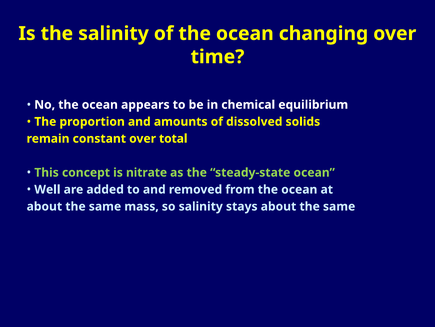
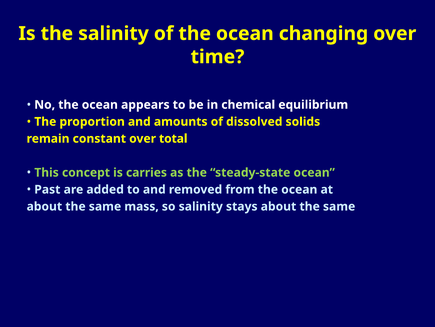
nitrate: nitrate -> carries (146, 172)
Well: Well -> Past (47, 189)
